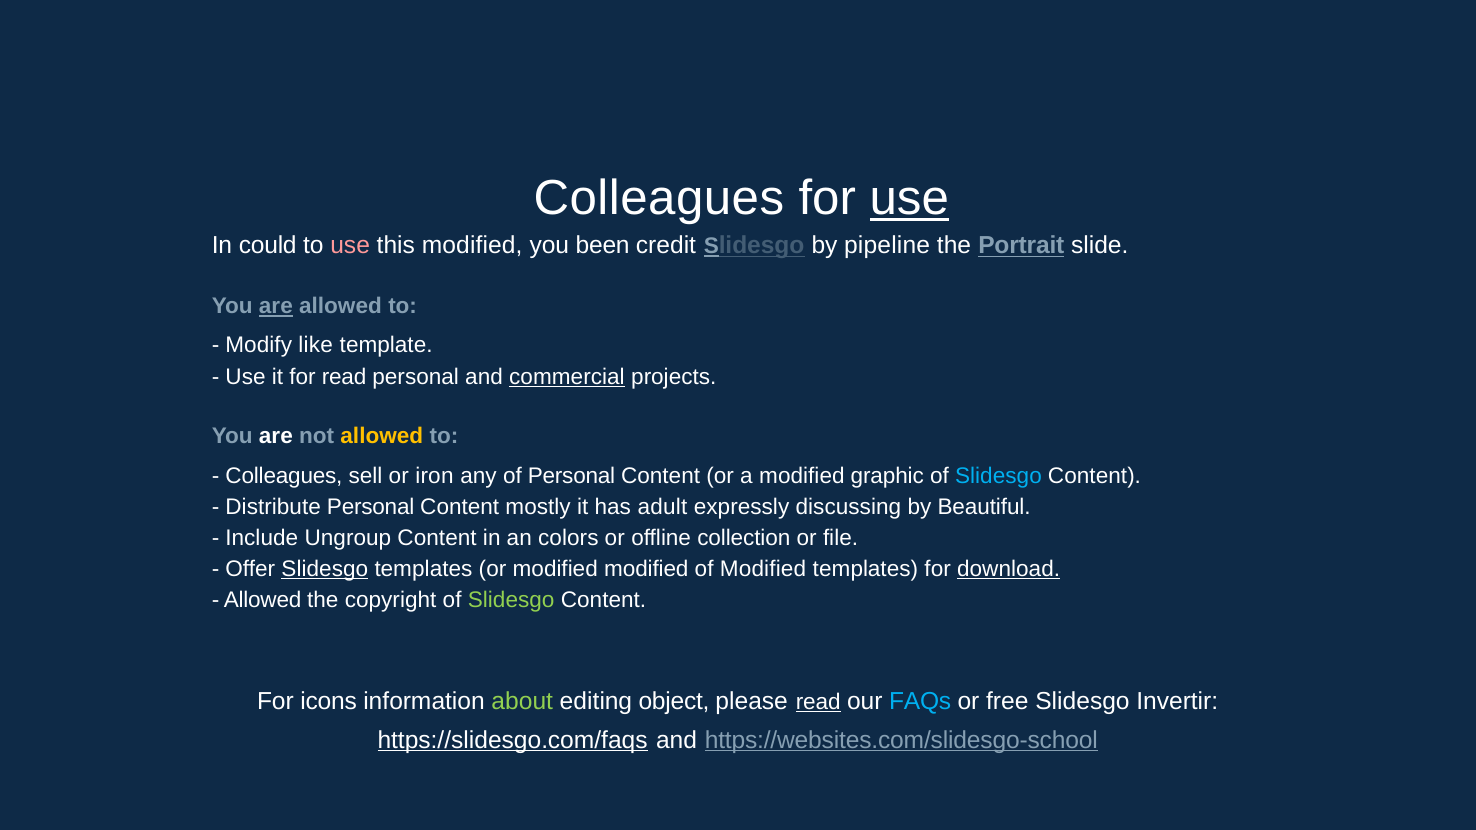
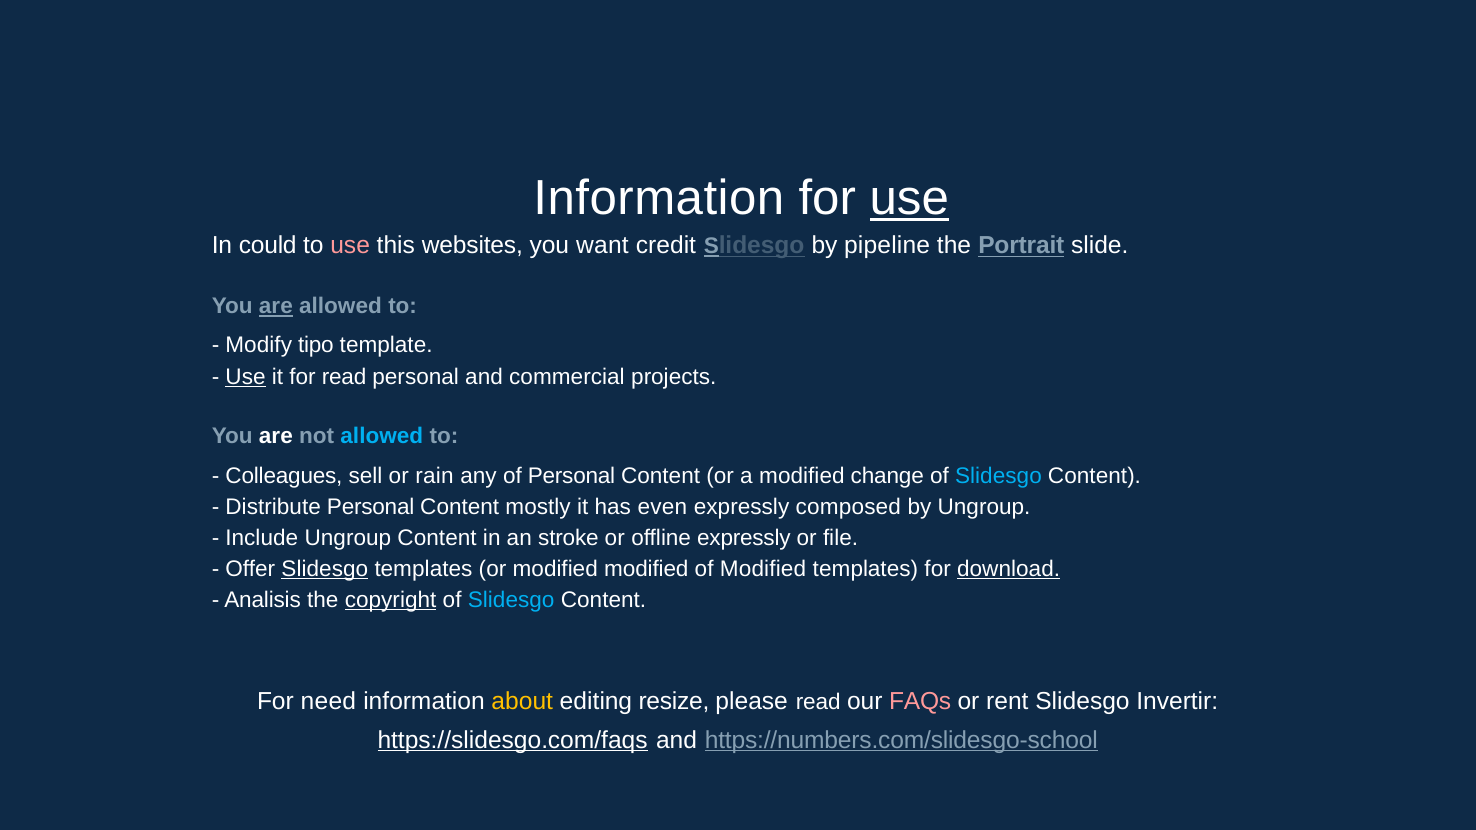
Colleagues: Colleagues -> Information (659, 198)
this modified: modified -> websites (472, 245)
been: been -> want (602, 245)
like: like -> tipo (316, 346)
Use underline: none -> present (246, 377)
commercial underline: present -> none (567, 377)
allowed colour: yellow -> light blue (382, 437)
iron: iron -> rain (434, 476)
graphic: graphic -> change (887, 476)
adult: adult -> even (662, 507)
discussing: discussing -> composed (848, 507)
by Beautiful: Beautiful -> Ungroup (984, 507)
colors: colors -> stroke (568, 538)
offline collection: collection -> expressly (744, 538)
Allowed: Allowed -> Analisis (263, 600)
copyright underline: none -> present (391, 600)
Slidesgo colour: light green -> light blue (511, 600)
icons: icons -> need (328, 701)
about colour: light green -> yellow (522, 701)
object: object -> resize (674, 701)
read underline: present -> none (818, 702)
FAQs colour: light blue -> pink (920, 701)
free: free -> rent (1007, 701)
https://websites.com/slidesgo-school: https://websites.com/slidesgo-school -> https://numbers.com/slidesgo-school (901, 740)
